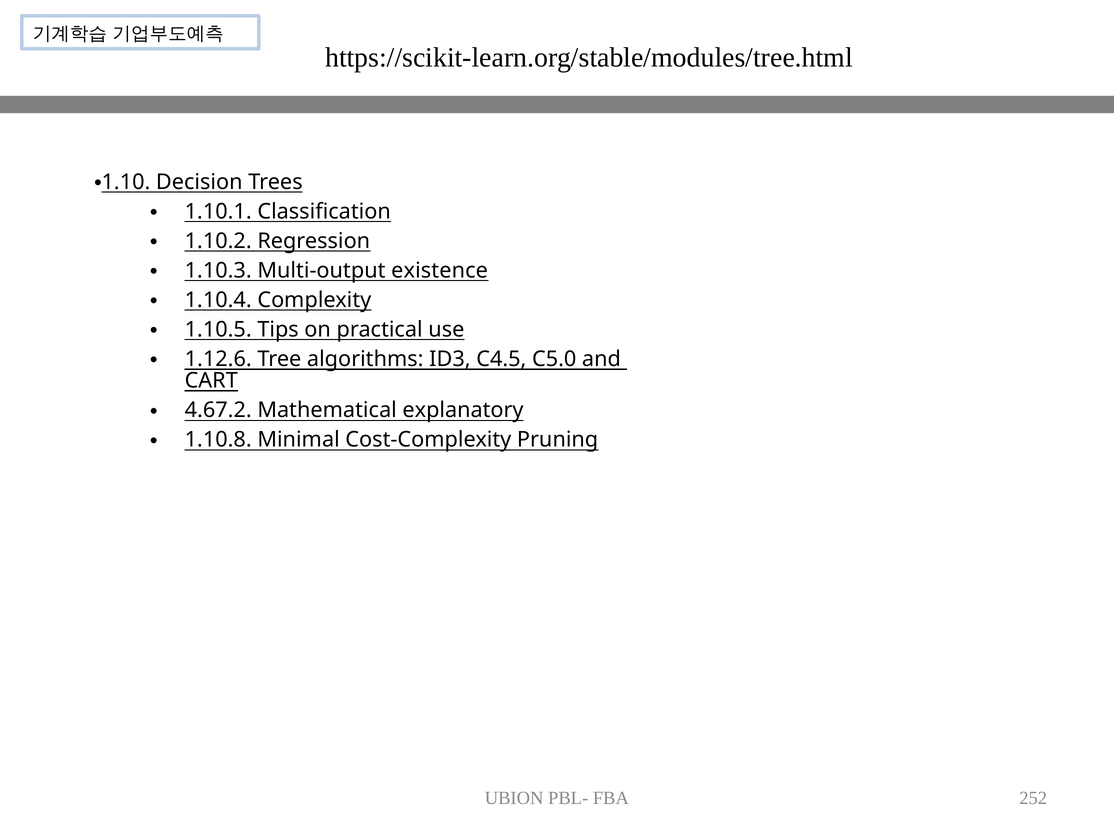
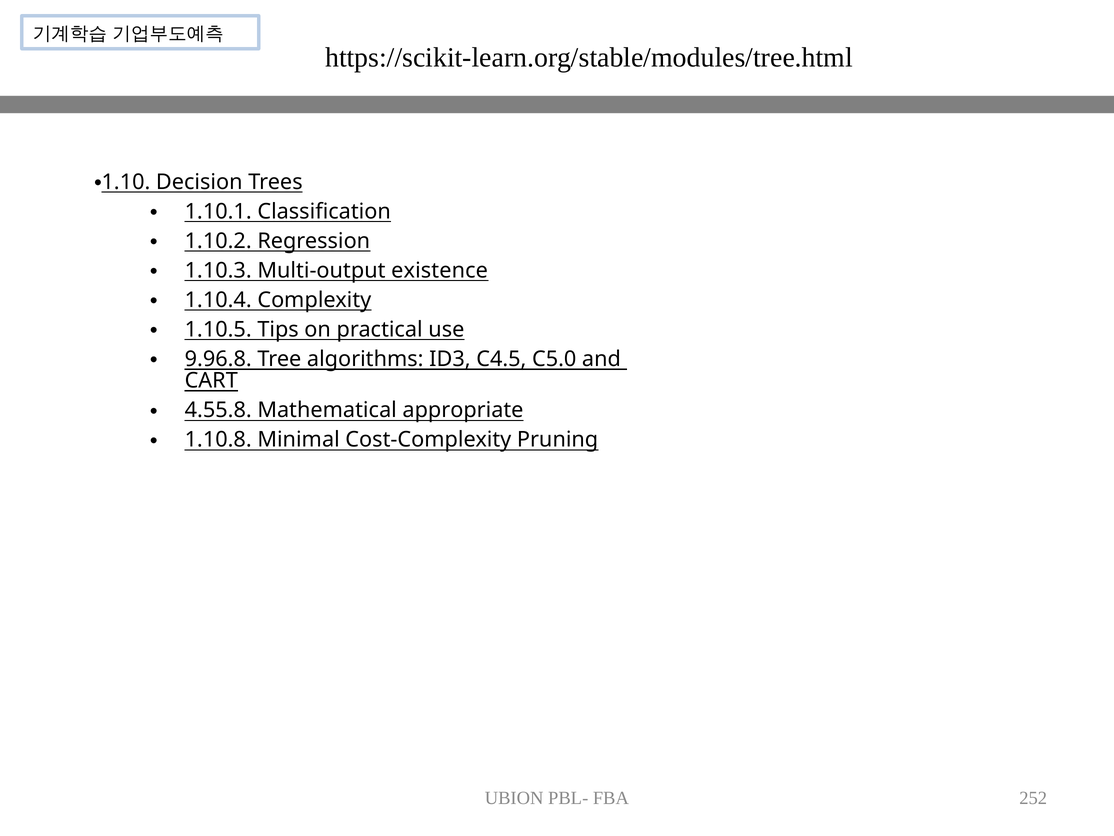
1.12.6: 1.12.6 -> 9.96.8 (218, 359)
4.67.2: 4.67.2 -> 4.55.8 (218, 410)
explanatory: explanatory -> appropriate (463, 410)
